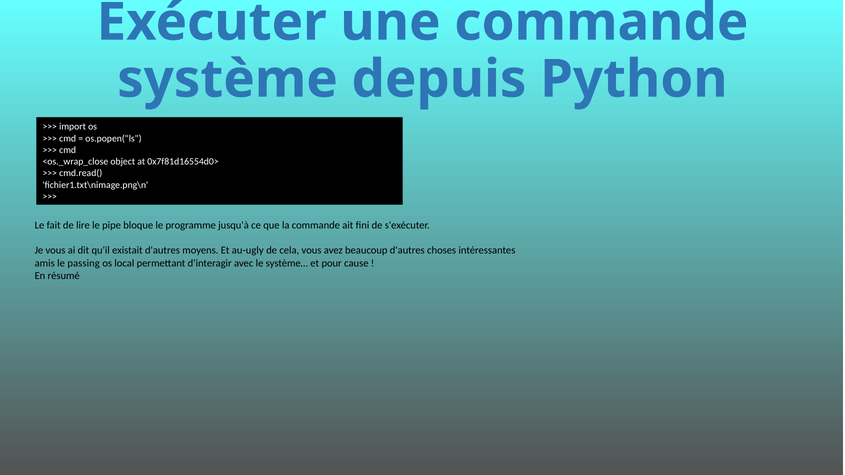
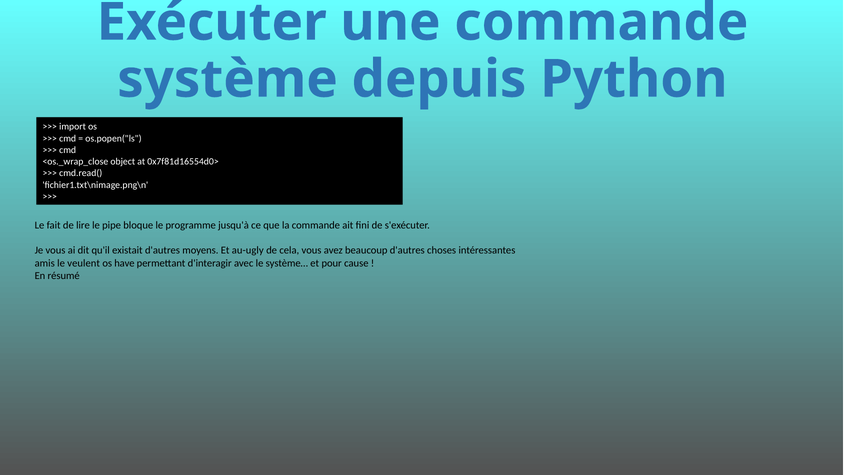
passing: passing -> veulent (84, 263)
local: local -> have (124, 263)
